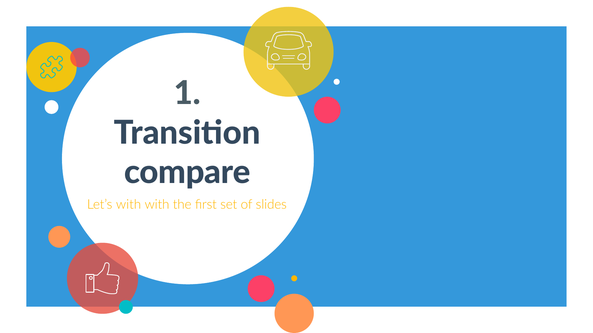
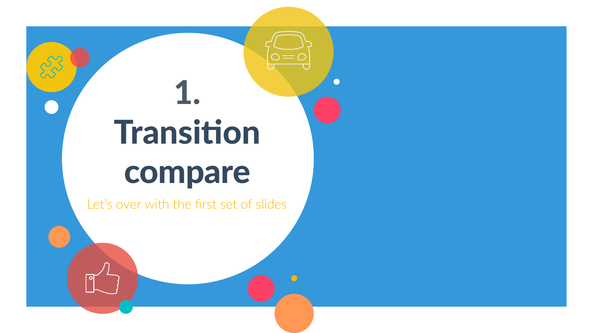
Let’s with: with -> over (129, 205)
